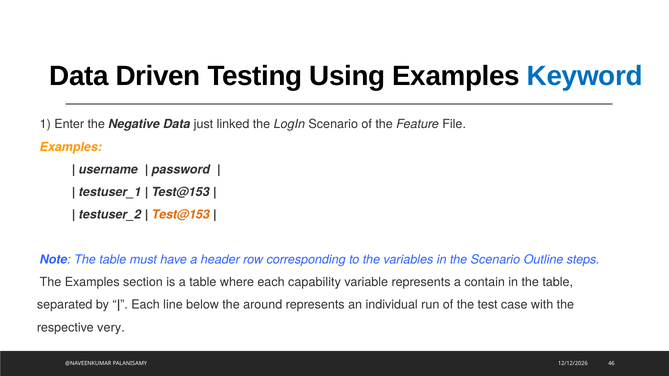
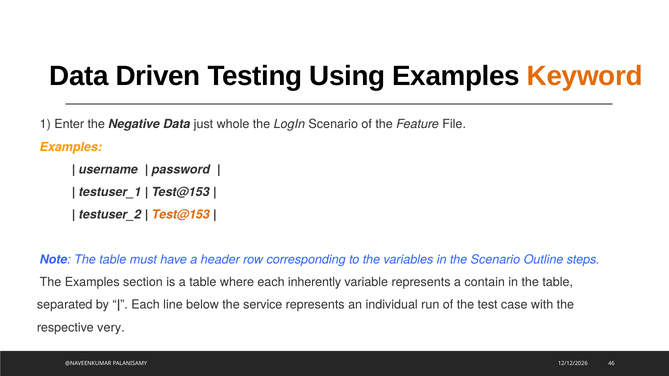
Keyword colour: blue -> orange (585, 76)
linked: linked -> whole (233, 124)
capability: capability -> inherently (315, 282)
around: around -> service (263, 305)
